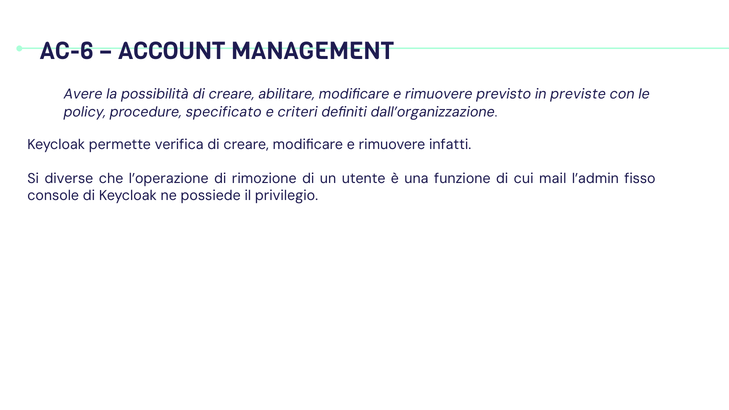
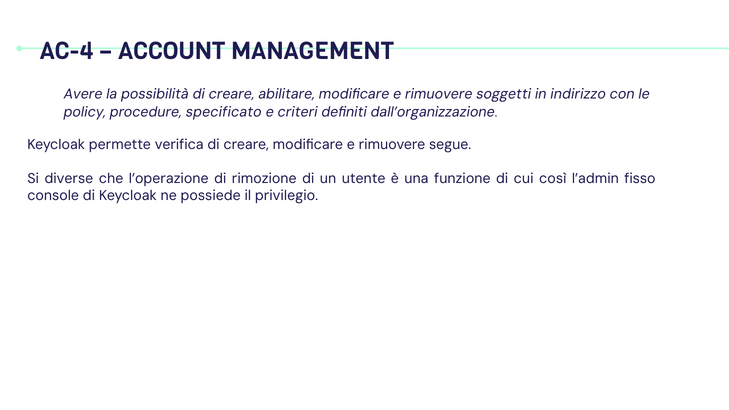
AC-6: AC-6 -> AC-4 (67, 51)
previsto: previsto -> soggetti (504, 94)
previste: previste -> indirizzo (578, 94)
infatti: infatti -> segue (450, 145)
mail: mail -> così (553, 179)
